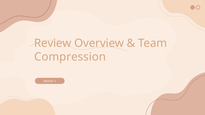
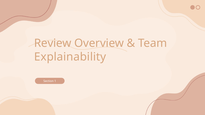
Compression: Compression -> Explainability (70, 57)
